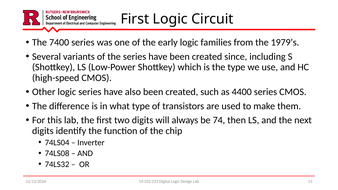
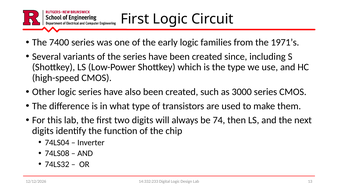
1979’s: 1979’s -> 1971’s (285, 42)
4400: 4400 -> 3000 (242, 92)
